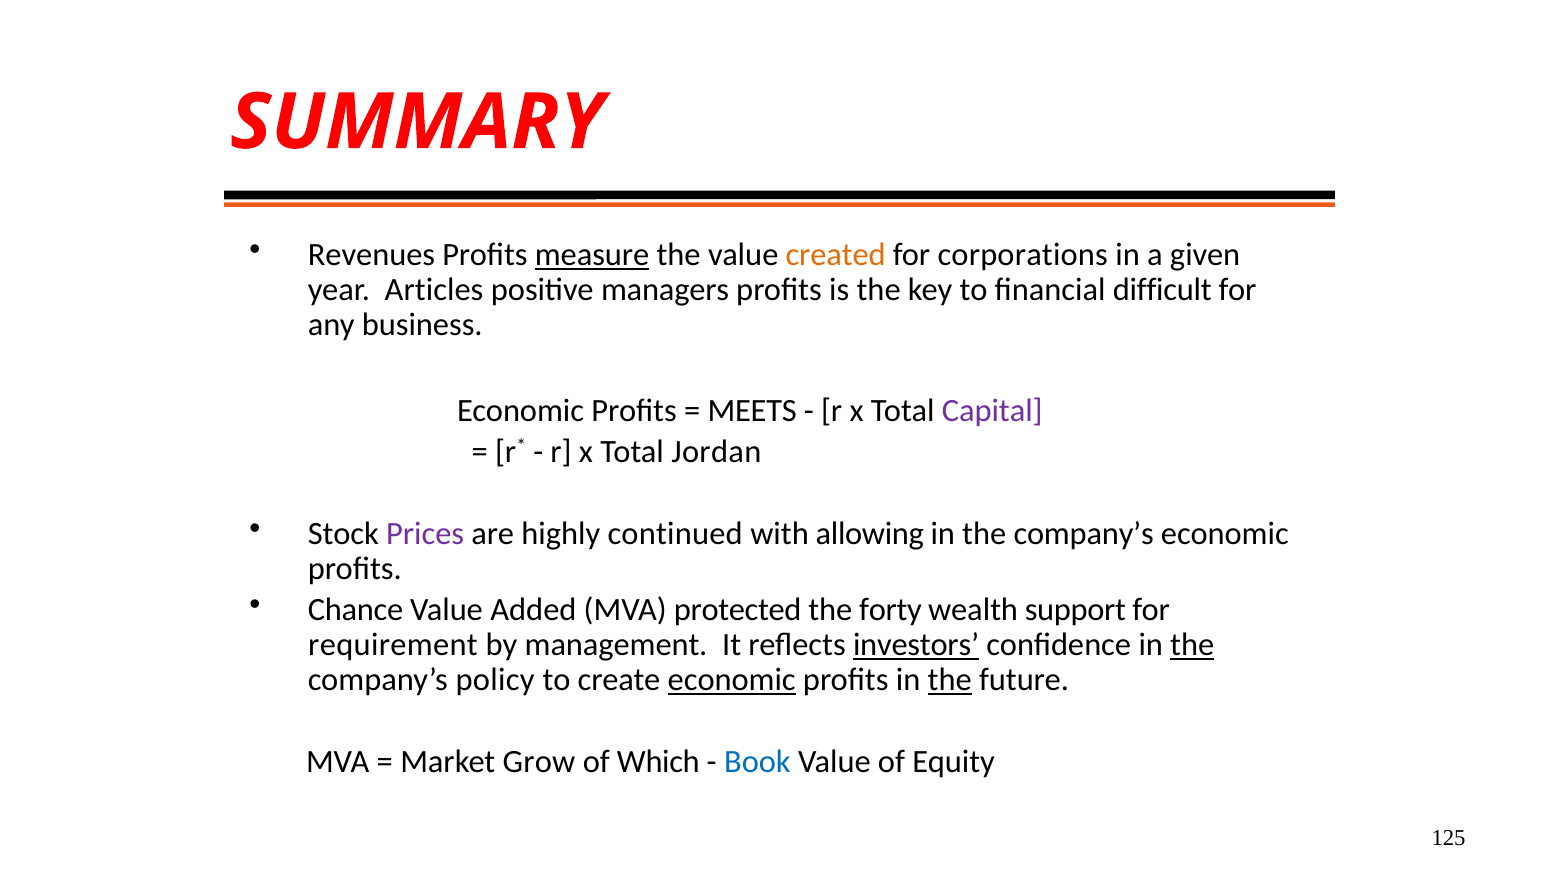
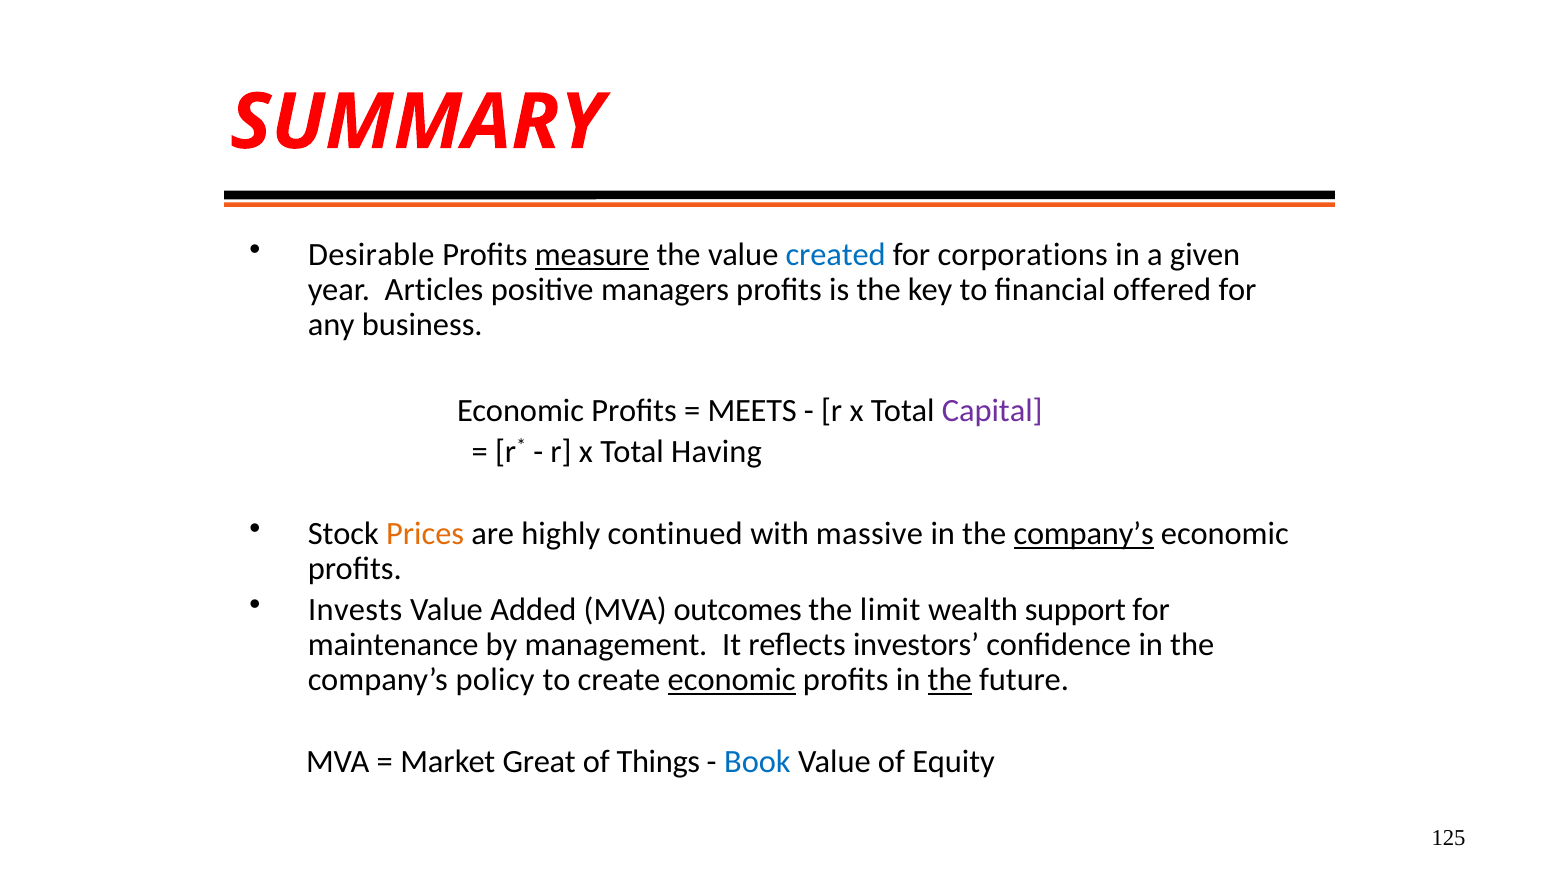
Revenues: Revenues -> Desirable (371, 255)
created colour: orange -> blue (836, 255)
difficult: difficult -> offered (1162, 290)
Jordan: Jordan -> Having (717, 452)
Prices colour: purple -> orange (425, 534)
allowing: allowing -> massive (869, 534)
company’s underline: none -> present (1084, 534)
Chance: Chance -> Invests (355, 610)
protected: protected -> outcomes (738, 610)
forty: forty -> limit (890, 610)
requirement: requirement -> maintenance (393, 645)
investors underline: present -> none (916, 645)
the underline: present -> none (1192, 645)
Grow: Grow -> Great (539, 762)
Which: Which -> Things (658, 762)
